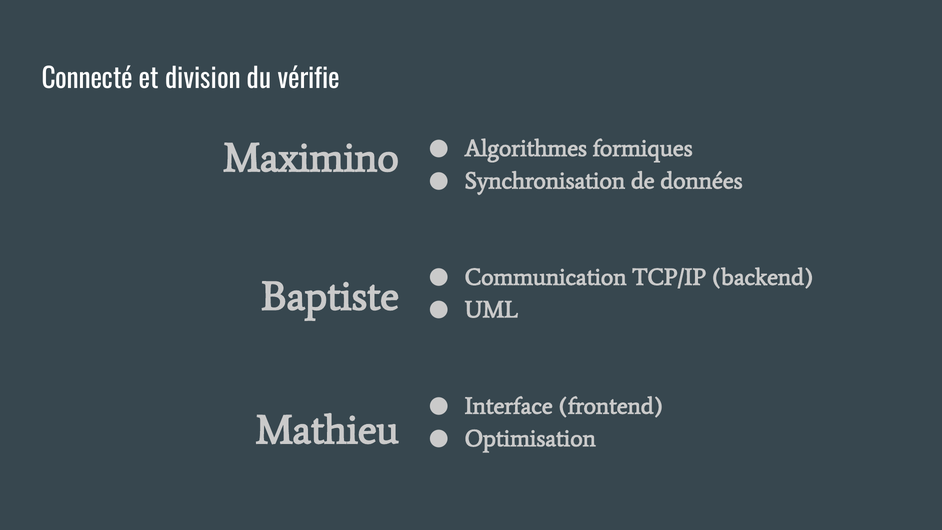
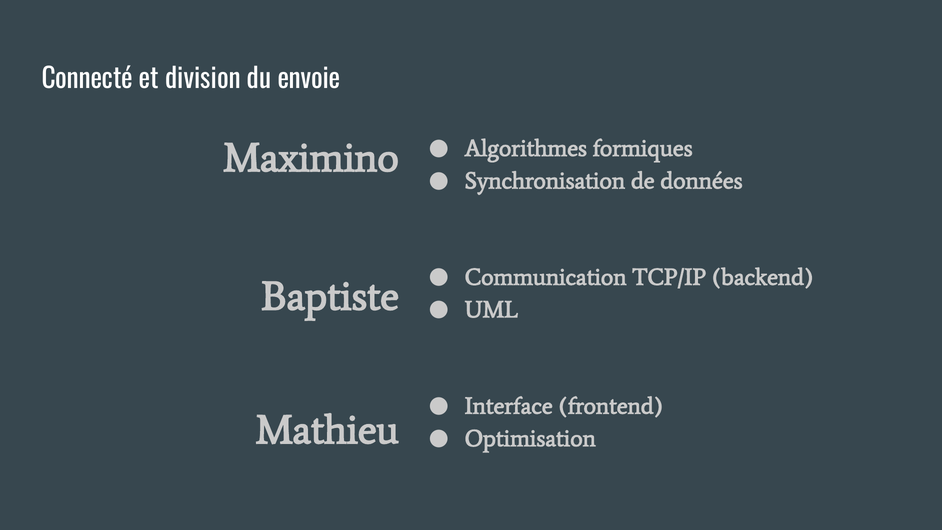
vérifie: vérifie -> envoie (309, 79)
